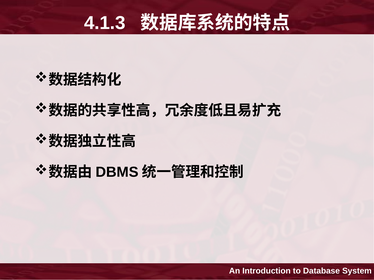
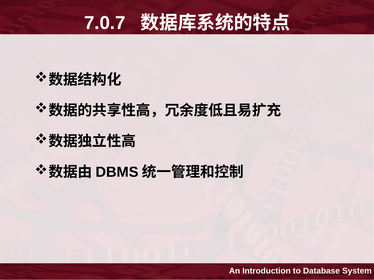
4.1.3: 4.1.3 -> 7.0.7 (105, 23)
